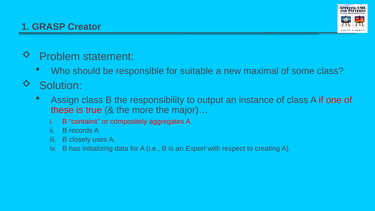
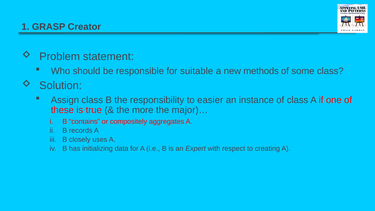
maximal: maximal -> methods (261, 71)
output: output -> easier (210, 100)
